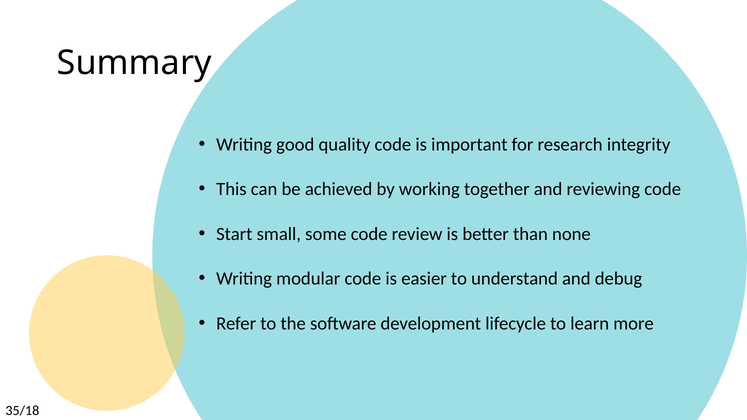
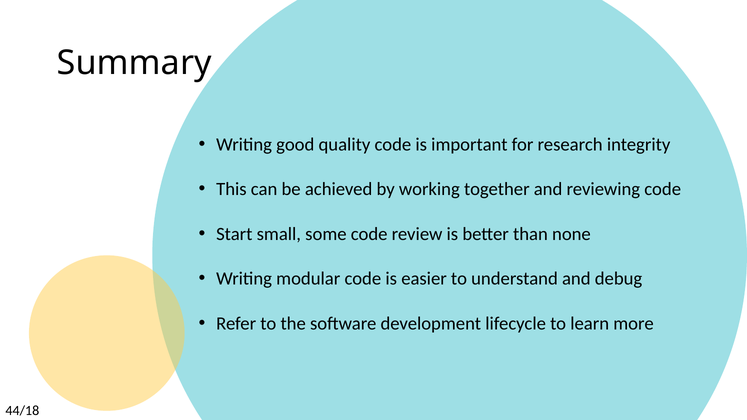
35/18: 35/18 -> 44/18 (22, 411)
